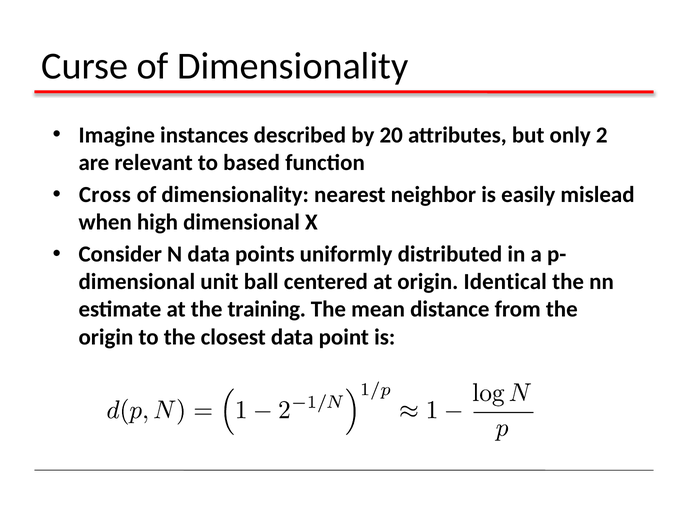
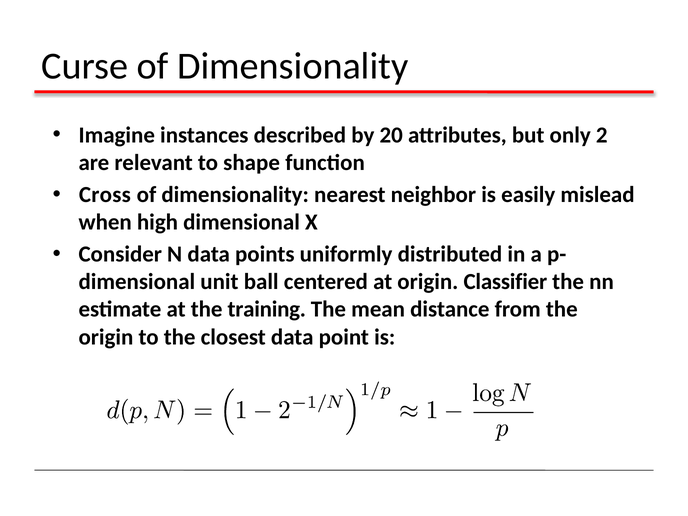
based: based -> shape (252, 163)
Identical: Identical -> Classifier (505, 282)
